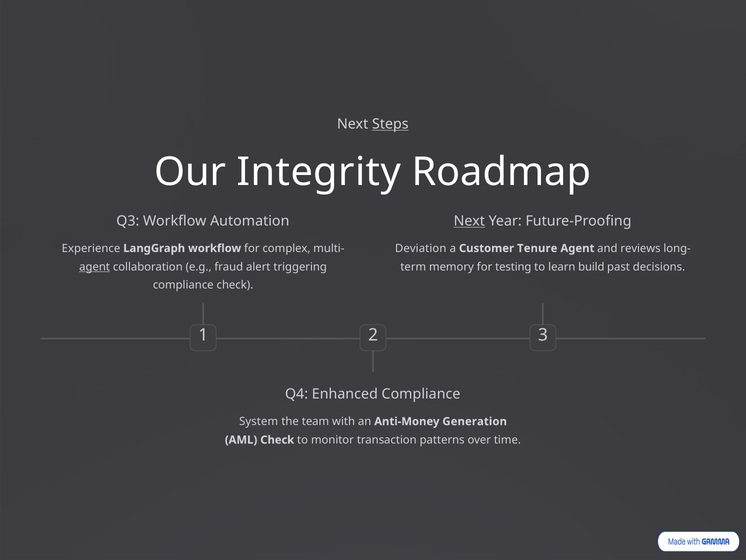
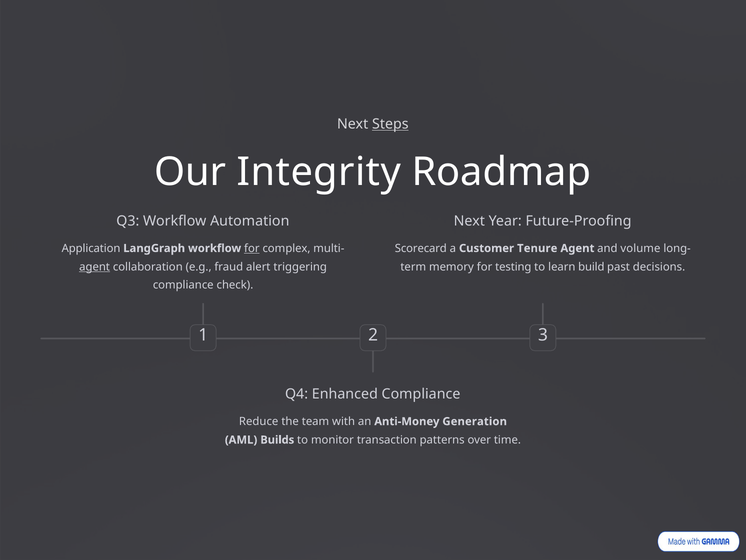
Next underline: present -> none (469, 221)
Experience: Experience -> Application (91, 248)
for underline: none -> present (252, 248)
Deviation: Deviation -> Scorecard (421, 248)
reviews: reviews -> volume (640, 248)
System: System -> Reduce (259, 421)
AML Check: Check -> Builds (277, 440)
